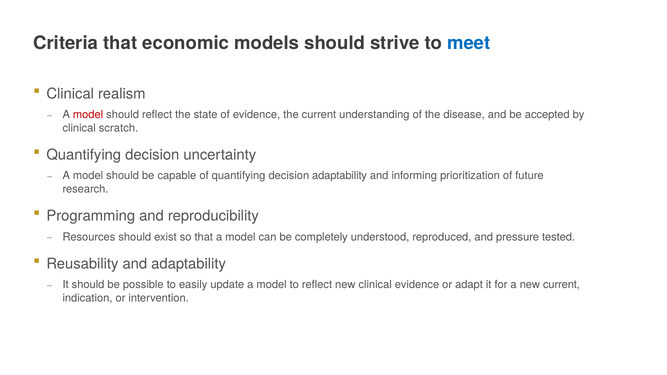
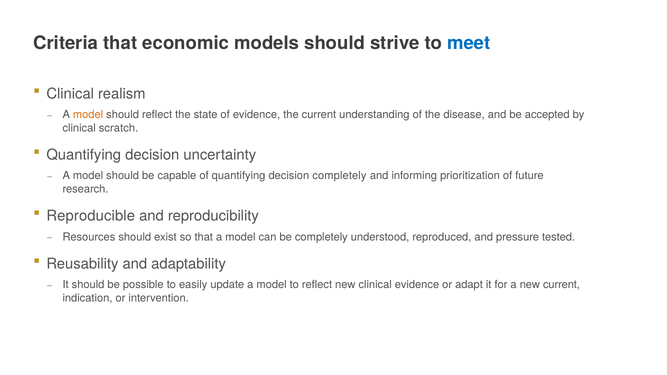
model colour: red -> orange (88, 115)
decision adaptability: adaptability -> completely (339, 176)
Programming: Programming -> Reproducible (91, 216)
